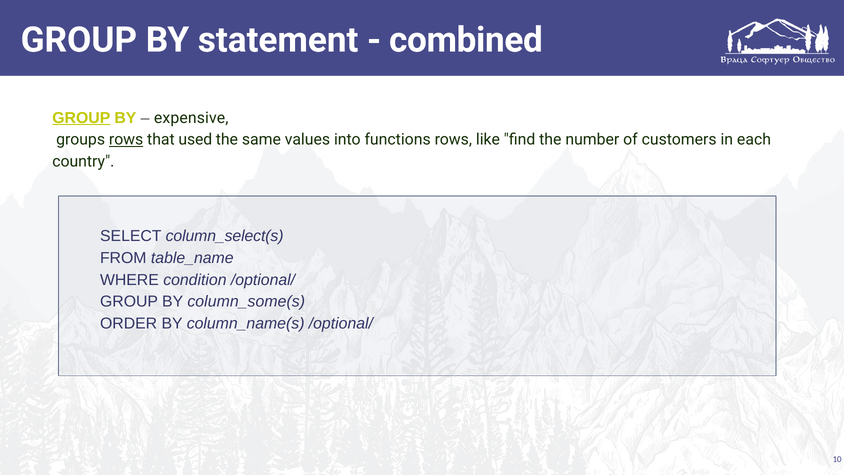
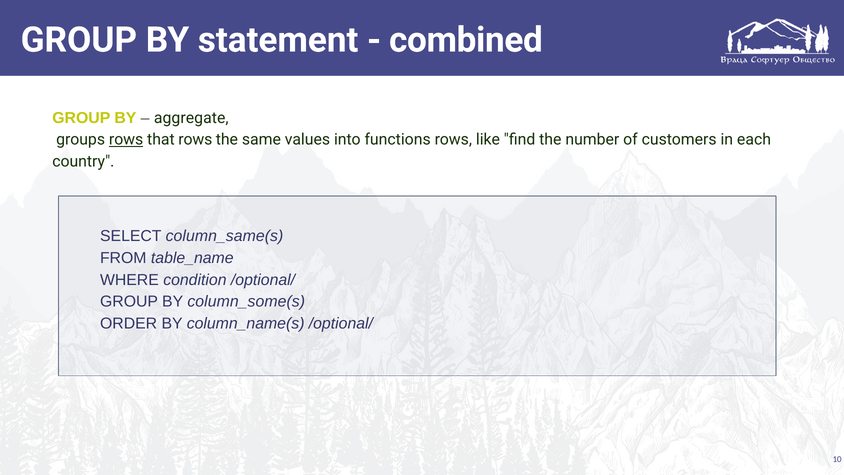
GROUP underline: present -> none (81, 118)
expensive: expensive -> aggregate (191, 118)
that used: used -> rows (195, 140)
column_select(s: column_select(s -> column_same(s (225, 236)
